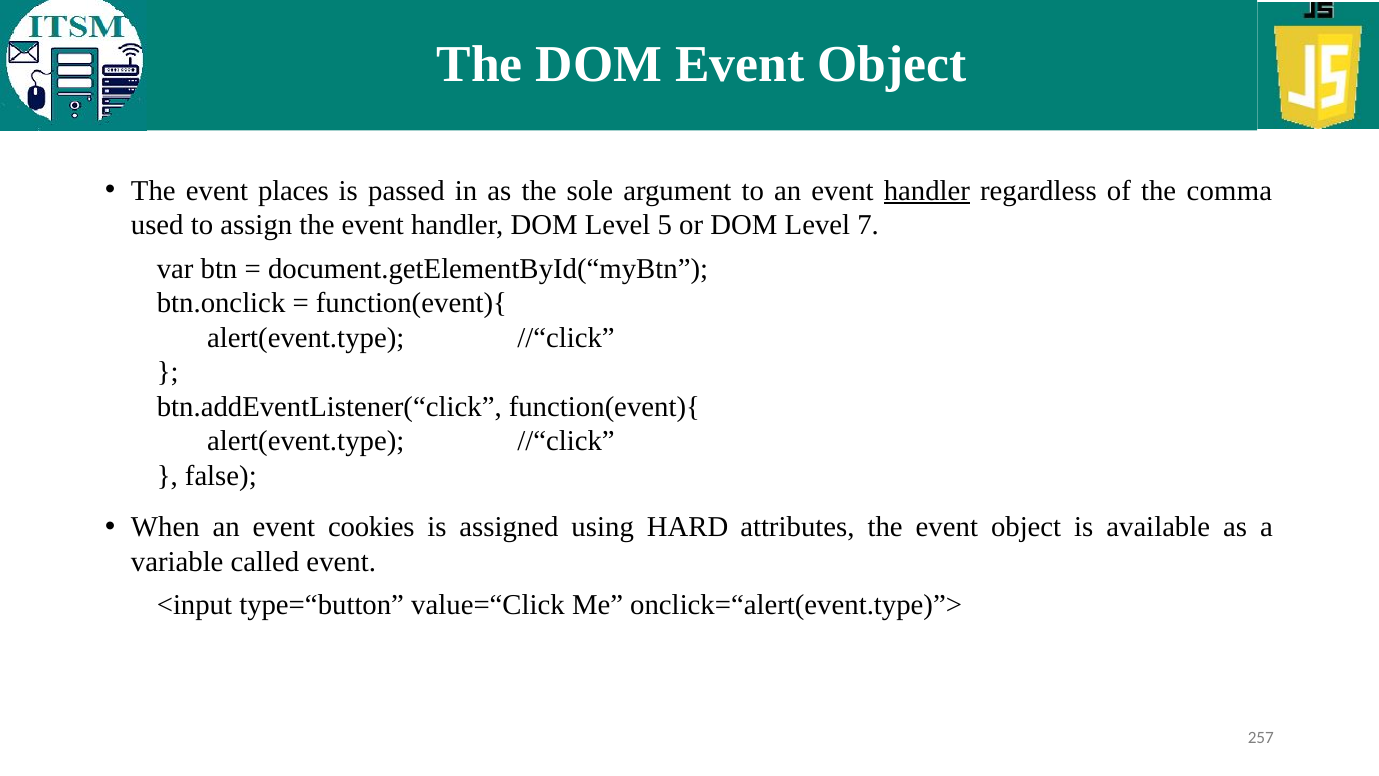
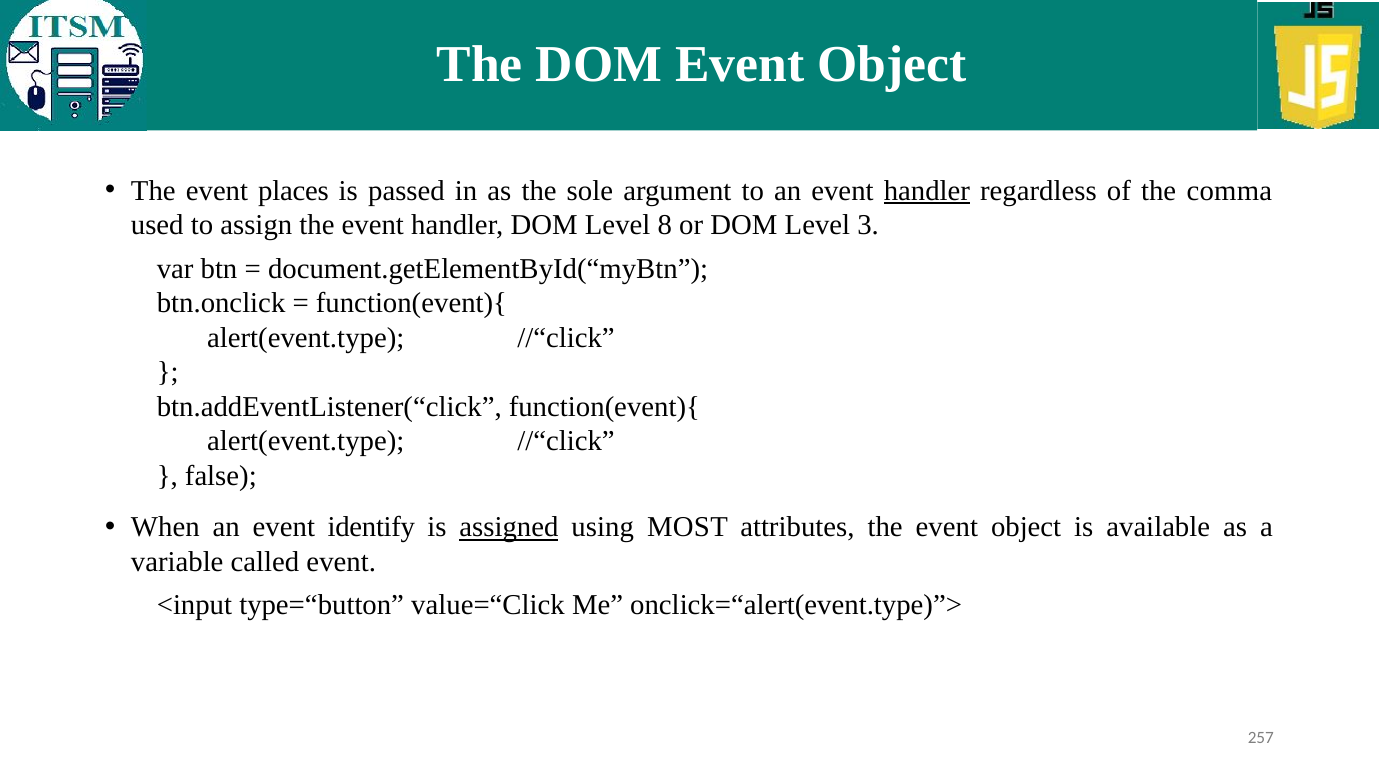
5: 5 -> 8 (665, 225)
7: 7 -> 3 (868, 225)
cookies: cookies -> identify (371, 527)
assigned underline: none -> present (509, 527)
HARD: HARD -> MOST (687, 527)
